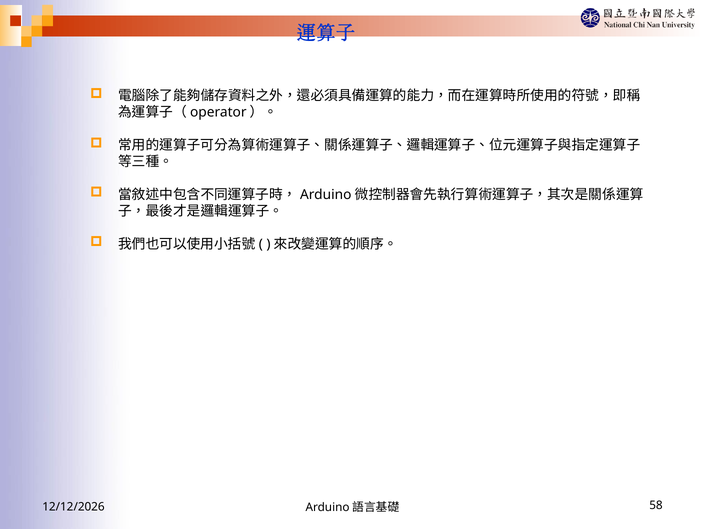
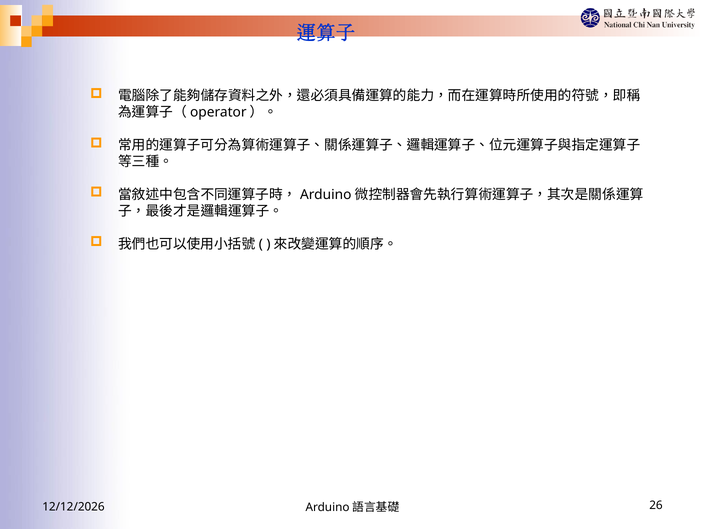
58: 58 -> 26 (656, 505)
